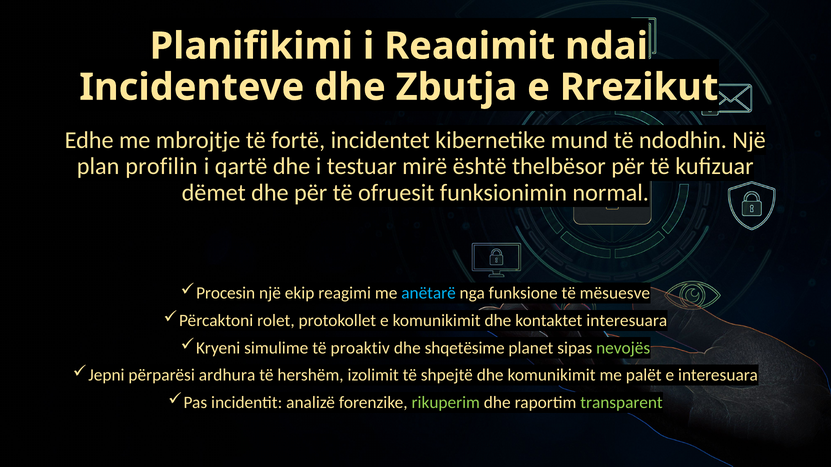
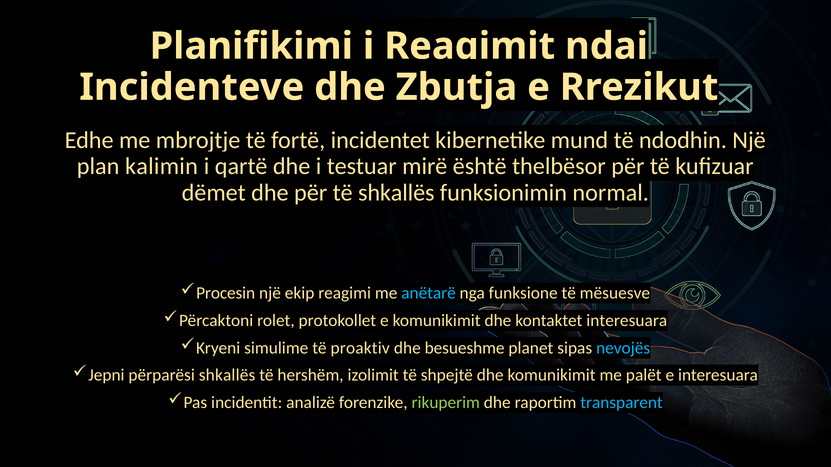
profilin: profilin -> kalimin (161, 167)
të ofruesit: ofruesit -> shkallës (396, 193)
shqetësime: shqetësime -> besueshme (465, 348)
nevojës colour: light green -> light blue (623, 348)
përparësi ardhura: ardhura -> shkallës (227, 376)
transparent colour: light green -> light blue (622, 403)
